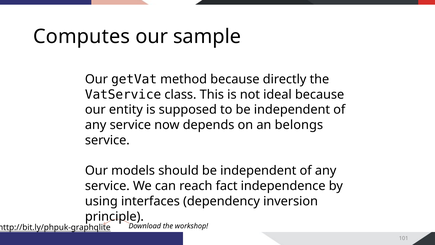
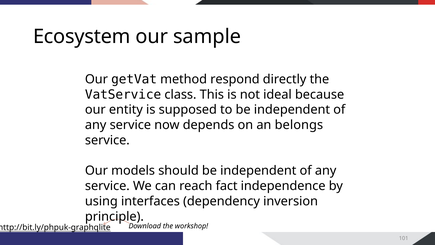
Computes: Computes -> Ecosystem (82, 37)
method because: because -> respond (235, 79)
